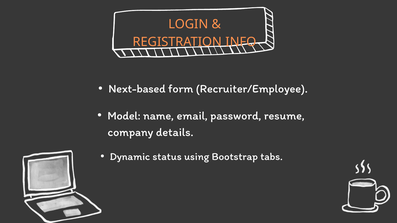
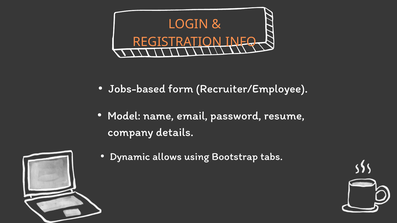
Next-based: Next-based -> Jobs-based (137, 89)
status: status -> allows (167, 157)
